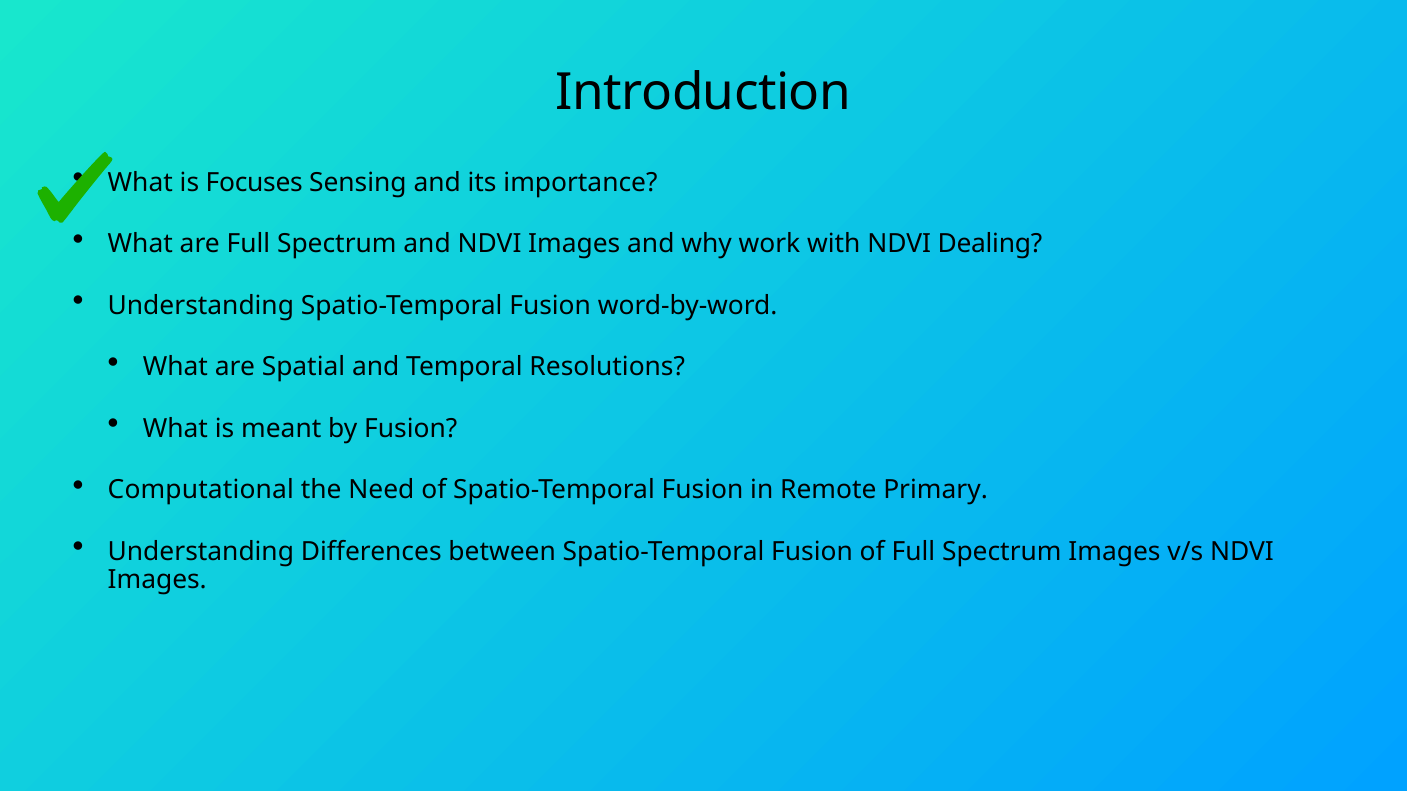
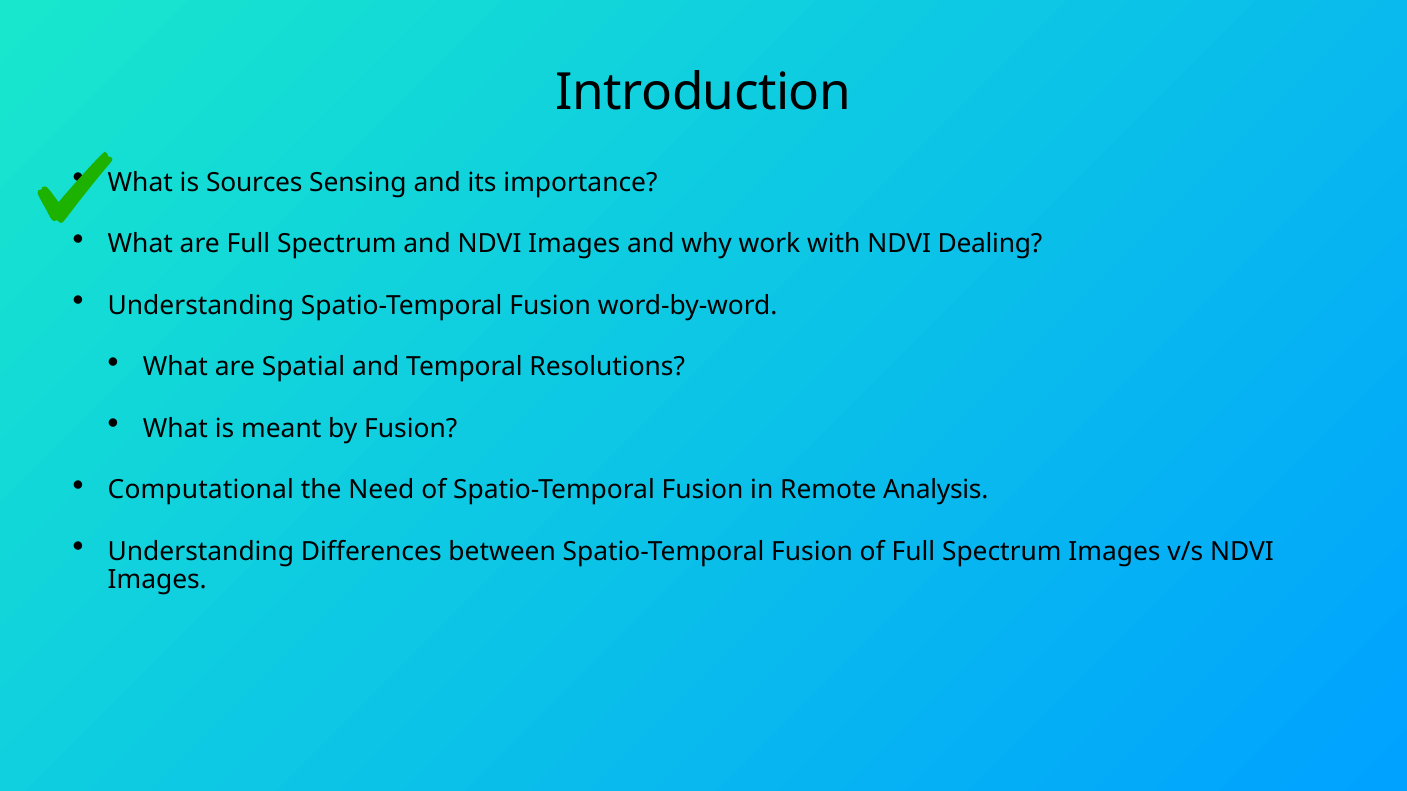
Focuses: Focuses -> Sources (254, 183)
Primary: Primary -> Analysis (936, 490)
